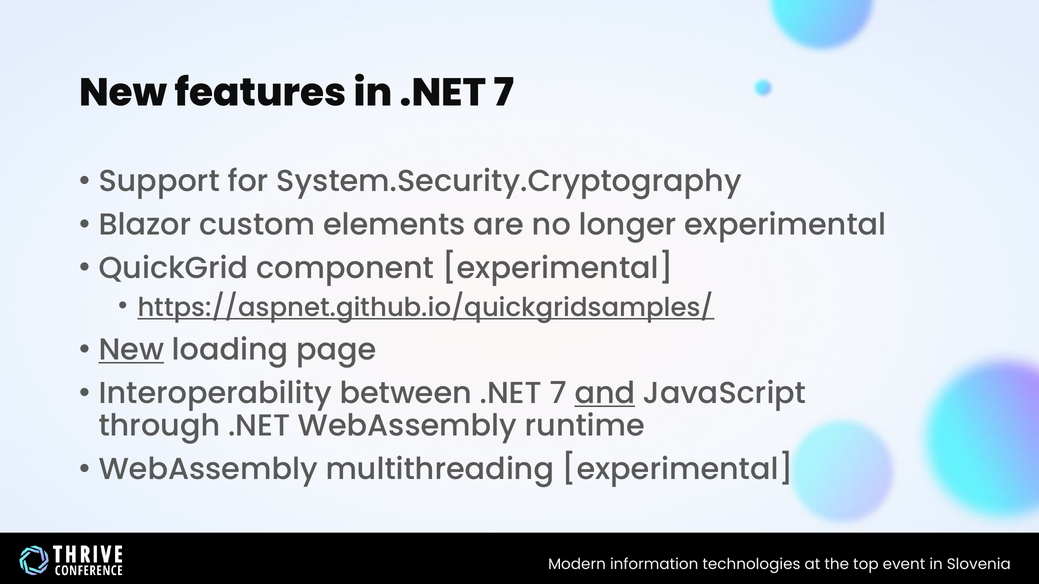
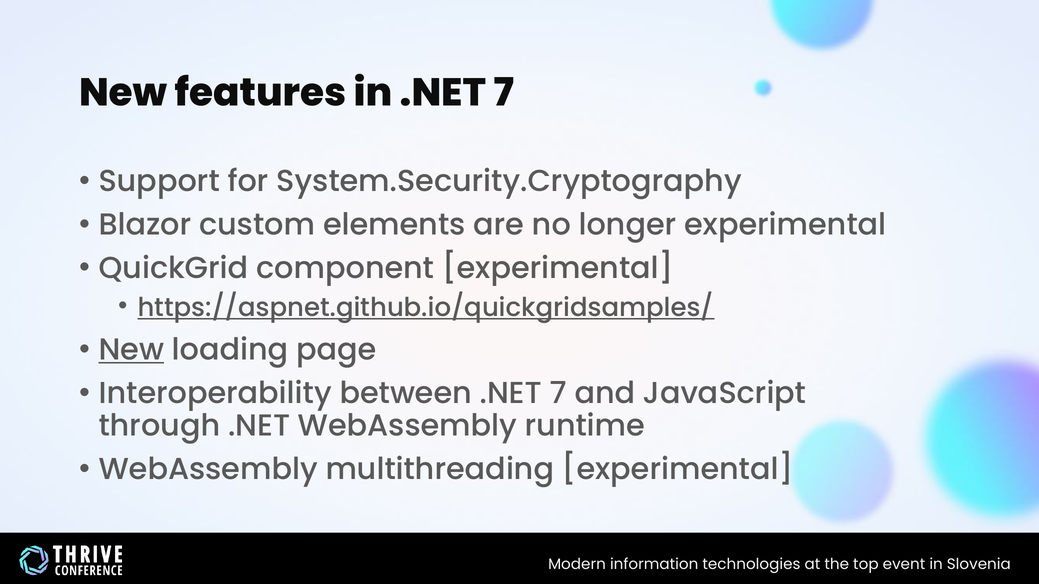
and underline: present -> none (605, 393)
